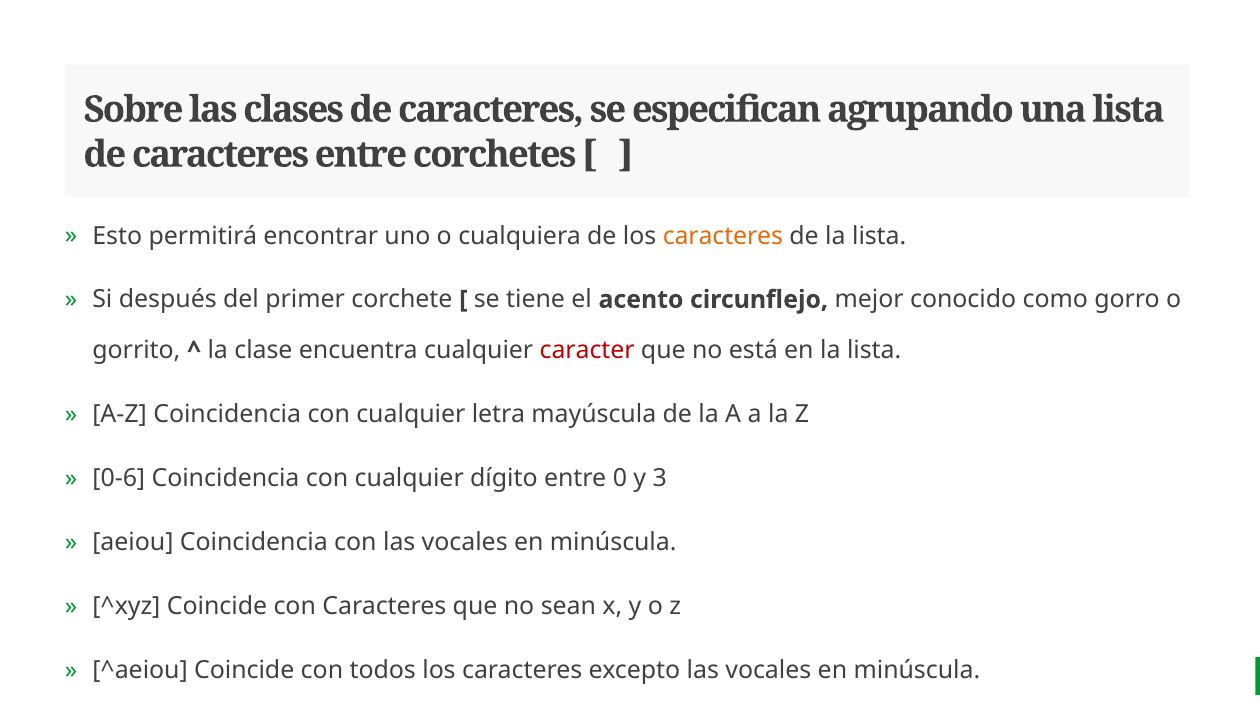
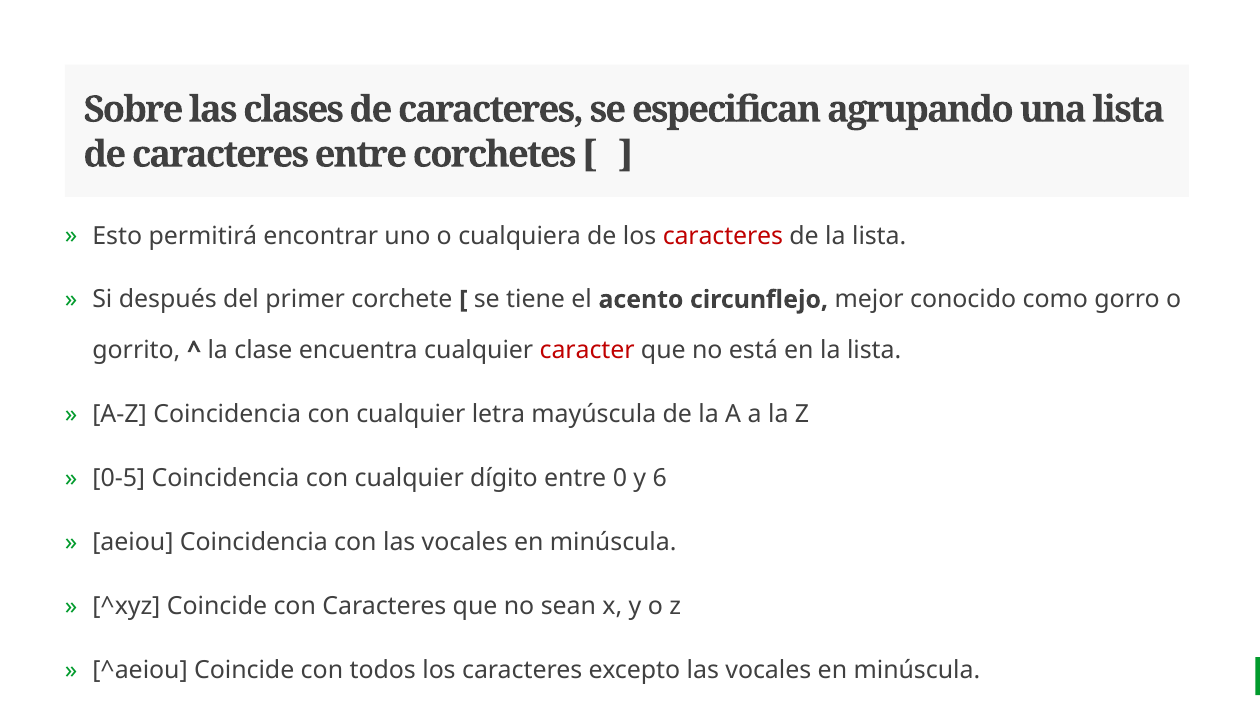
caracteres colour: orange -> red (723, 237)
0-6: 0-6 -> 0-5 (119, 478)
3: 3 -> 6 (660, 478)
